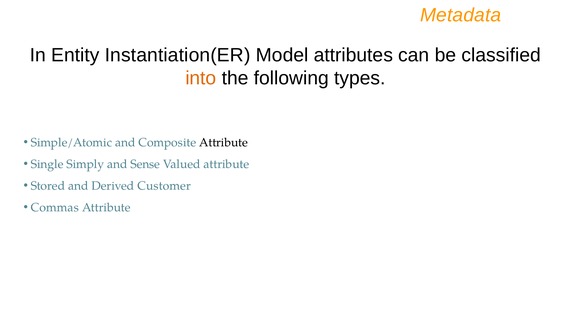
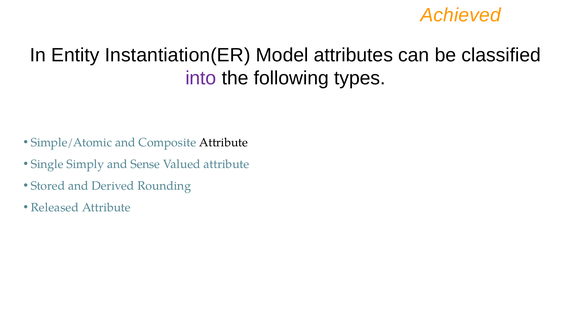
Metadata: Metadata -> Achieved (461, 15)
into colour: orange -> purple (201, 78)
Customer: Customer -> Rounding (164, 186)
Commas: Commas -> Released (55, 208)
